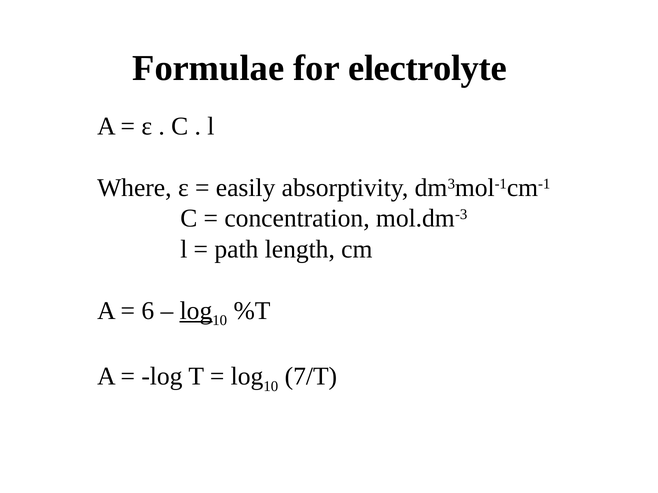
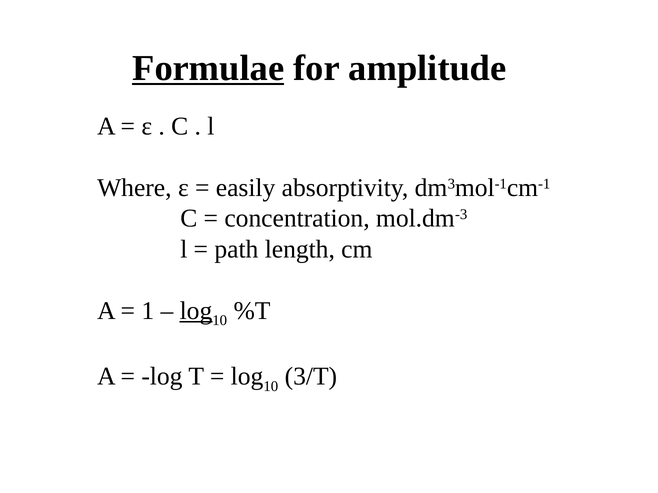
Formulae underline: none -> present (208, 68)
electrolyte: electrolyte -> amplitude (427, 68)
6: 6 -> 1 (148, 311)
7/T: 7/T -> 3/T (311, 377)
